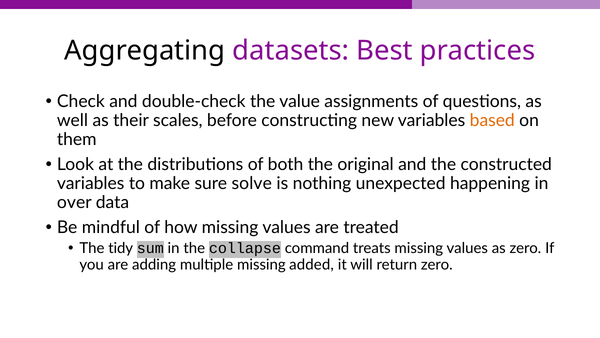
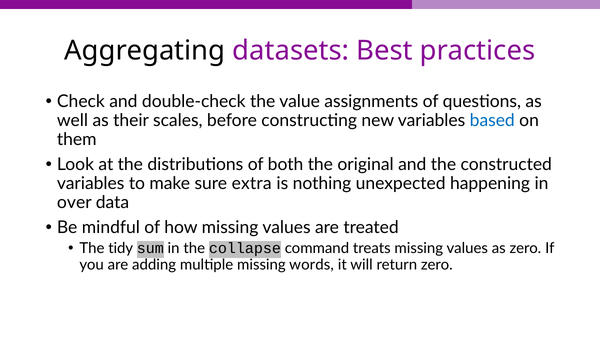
based colour: orange -> blue (492, 120)
solve: solve -> extra (252, 183)
added: added -> words (312, 264)
